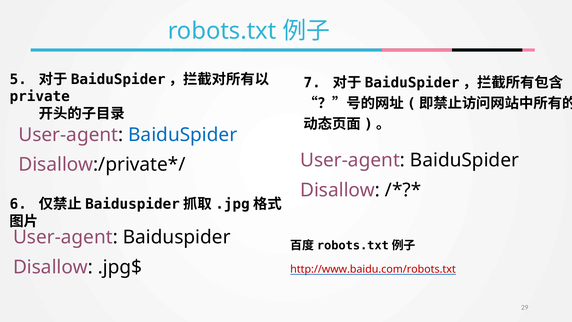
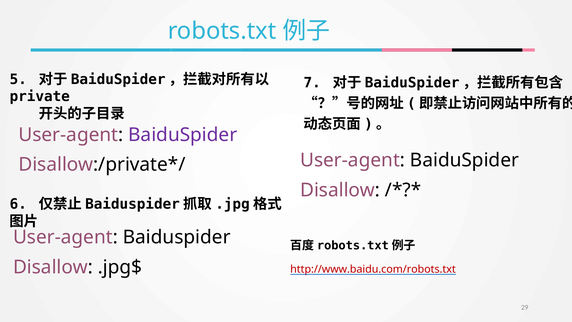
BaiduSpider colour: blue -> purple (183, 135)
